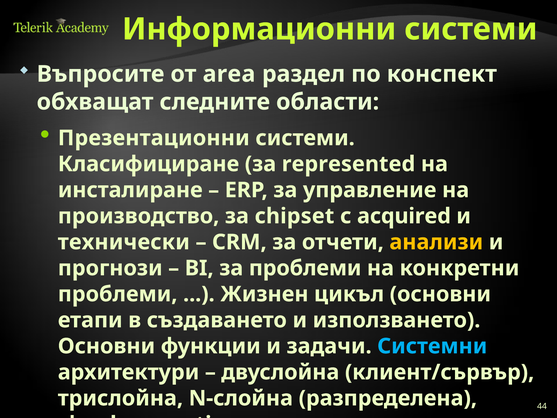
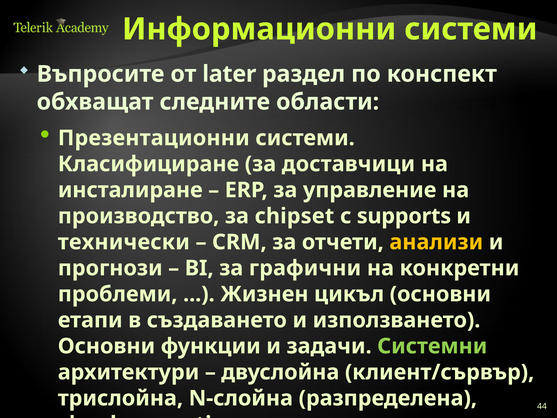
area: area -> later (229, 74)
represented: represented -> доставчици (348, 164)
acquired: acquired -> supports (404, 216)
за проблеми: проблеми -> графични (305, 268)
Системни colour: light blue -> light green (432, 346)
